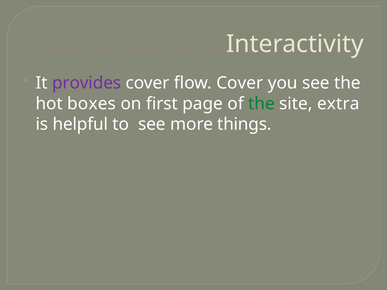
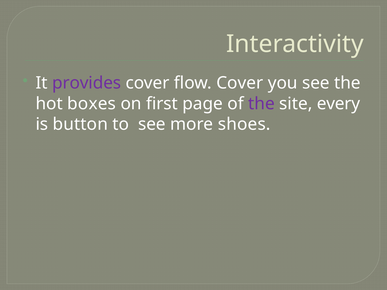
the colour: green -> purple (261, 104)
extra: extra -> every (338, 104)
helpful: helpful -> button (80, 124)
things: things -> shoes (244, 124)
